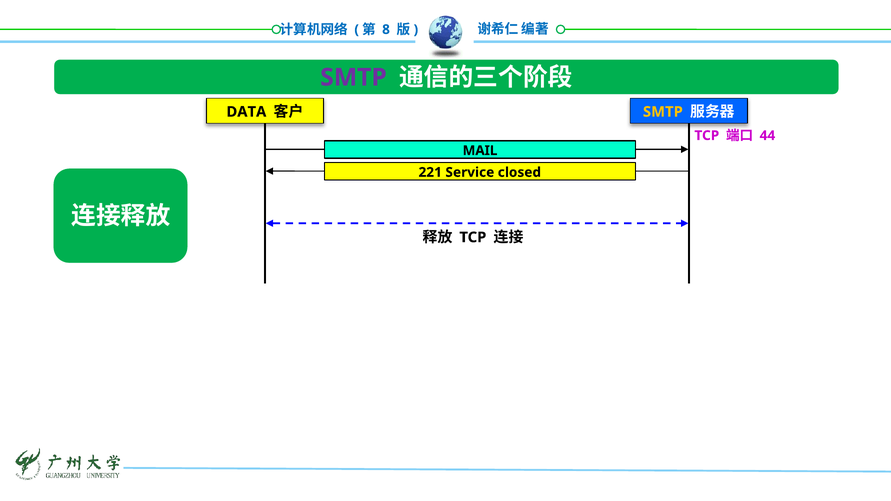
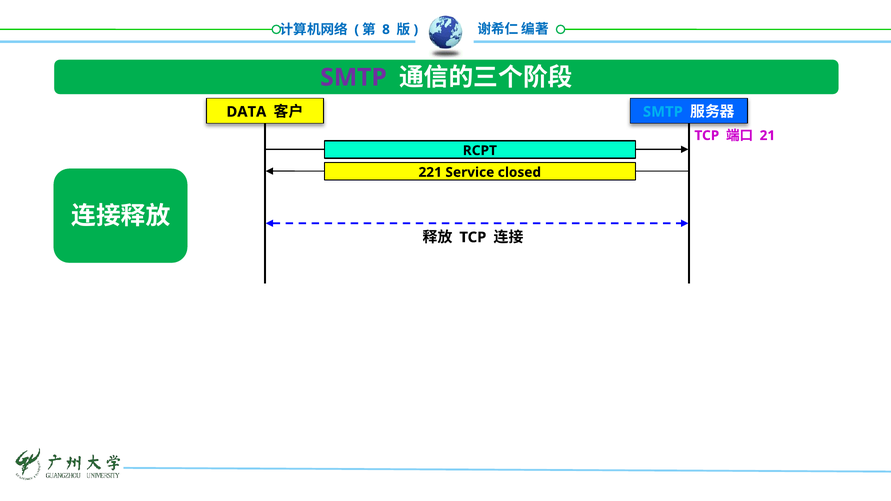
SMTP colour: yellow -> light blue (663, 112)
44: 44 -> 21 (767, 136)
MAIL: MAIL -> RCPT (480, 151)
